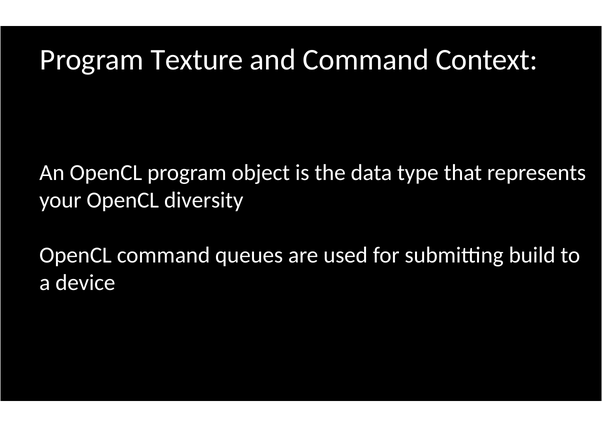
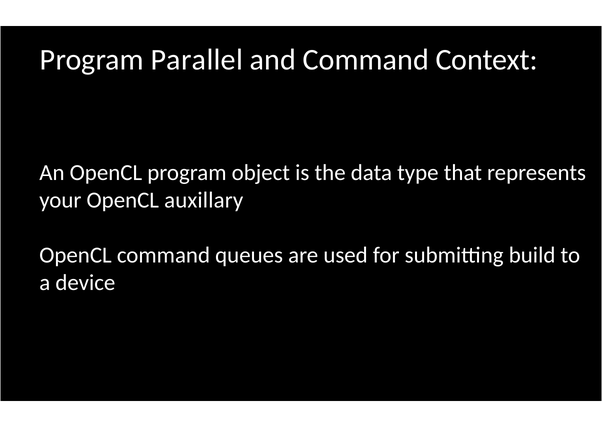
Texture: Texture -> Parallel (197, 60)
diversity: diversity -> auxillary (204, 200)
